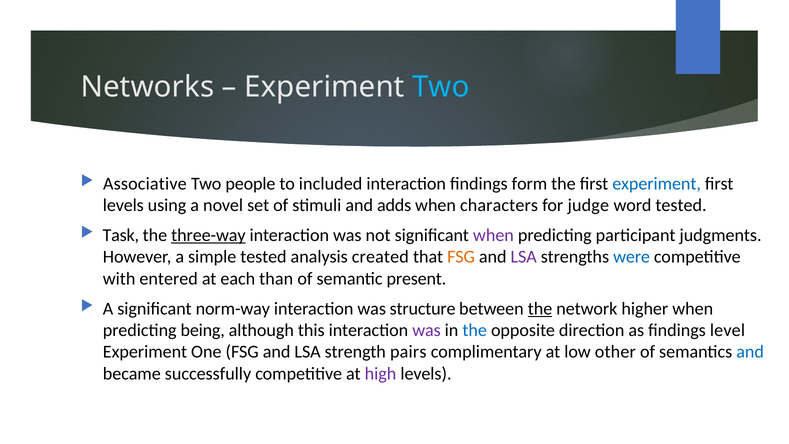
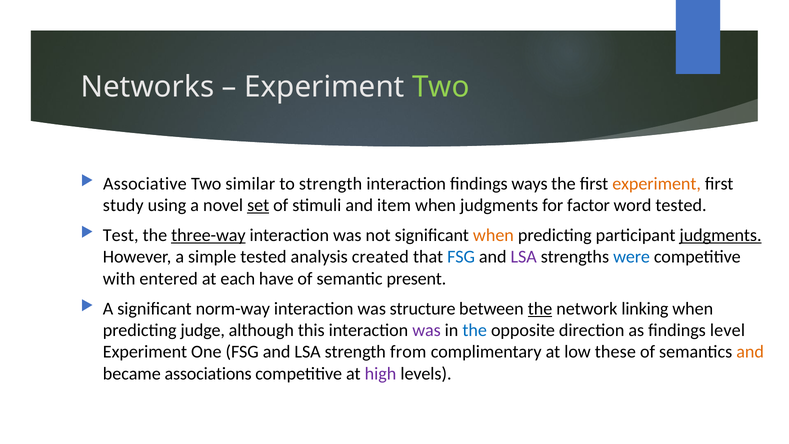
Two colour: light blue -> light green (441, 87)
people: people -> similar (250, 184)
to included: included -> strength (331, 184)
form: form -> ways (530, 184)
experiment colour: blue -> orange (657, 184)
levels: levels -> study (123, 205)
set underline: none -> present (258, 205)
adds: adds -> item (394, 205)
when characters: characters -> judgments (499, 205)
judge: judge -> factor (588, 205)
Task: Task -> Test (121, 235)
when colour: purple -> orange (493, 235)
judgments underline: none -> present (721, 235)
FSG colour: orange -> blue (461, 257)
than: than -> have (276, 279)
higher: higher -> linking (645, 308)
being: being -> judge (203, 330)
pairs: pairs -> from (408, 352)
other: other -> these (615, 352)
and colour: blue -> orange (750, 352)
successfully: successfully -> associations (208, 374)
